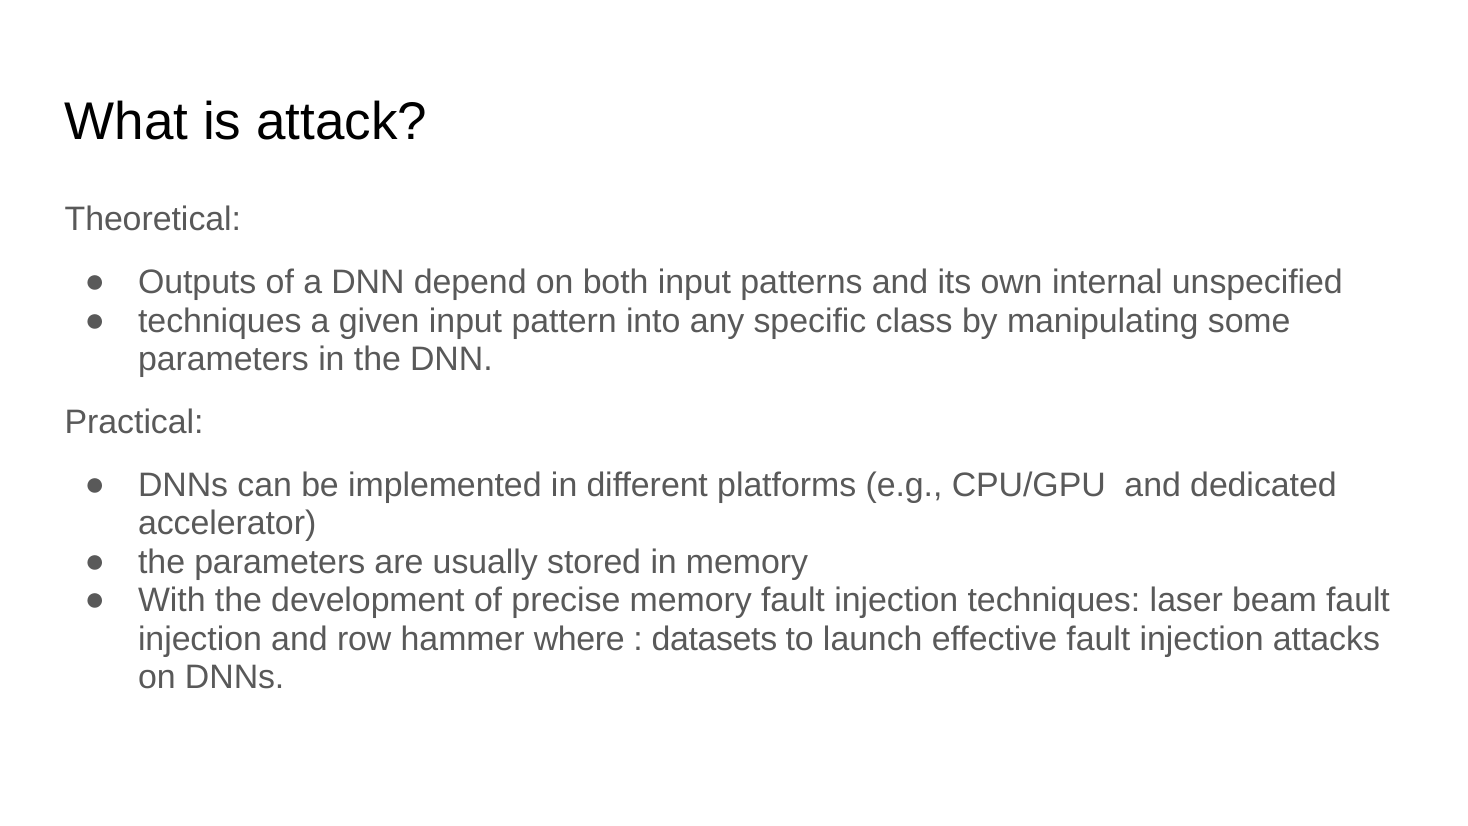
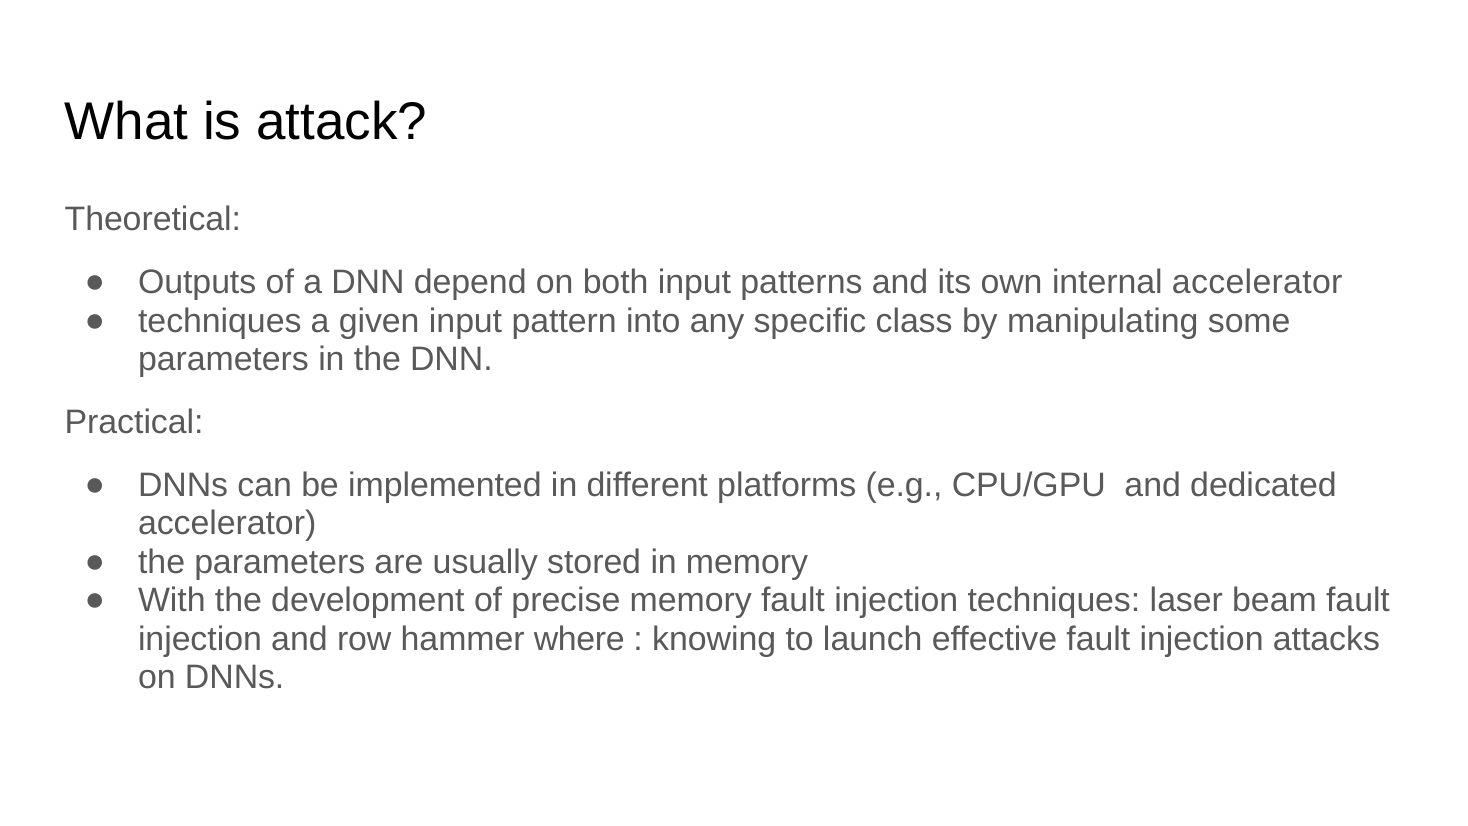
internal unspecified: unspecified -> accelerator (1257, 282)
datasets: datasets -> knowing (714, 639)
